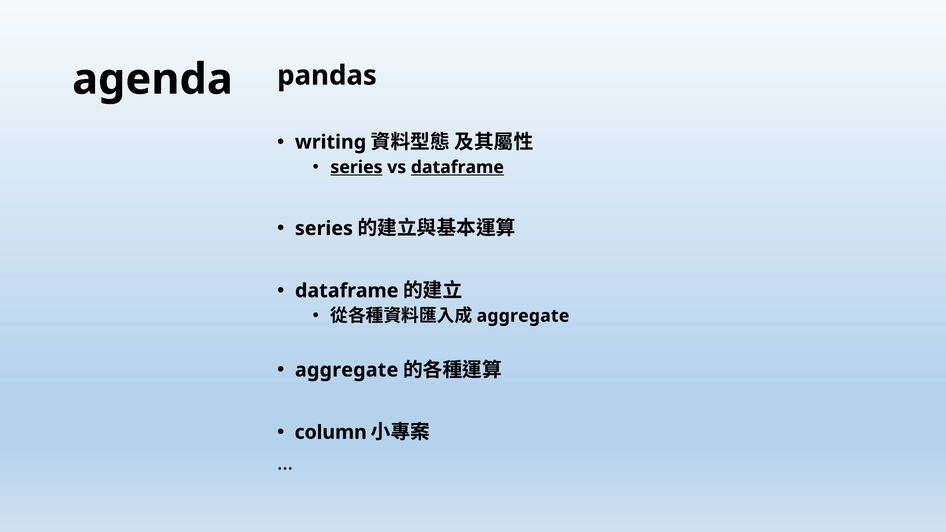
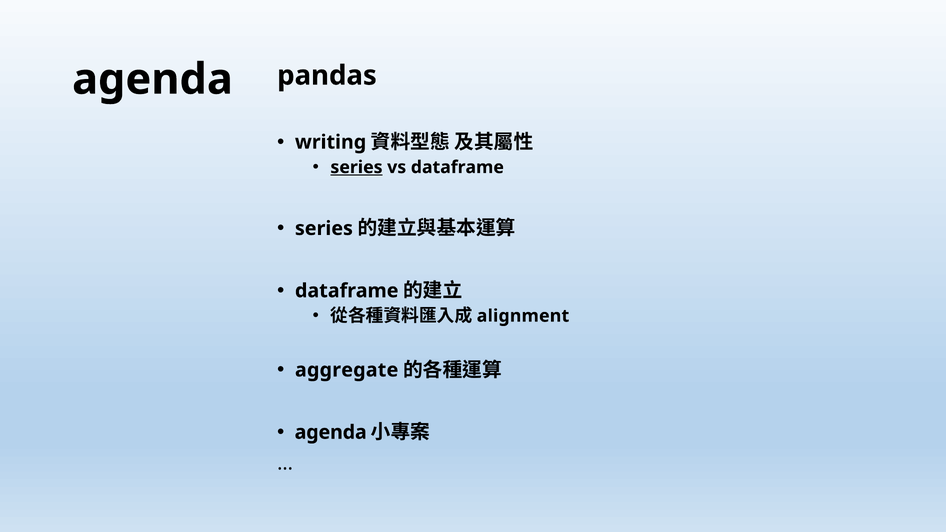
dataframe underline: present -> none (457, 167)
aggregate: aggregate -> alignment (523, 316)
column: column -> agenda (331, 432)
